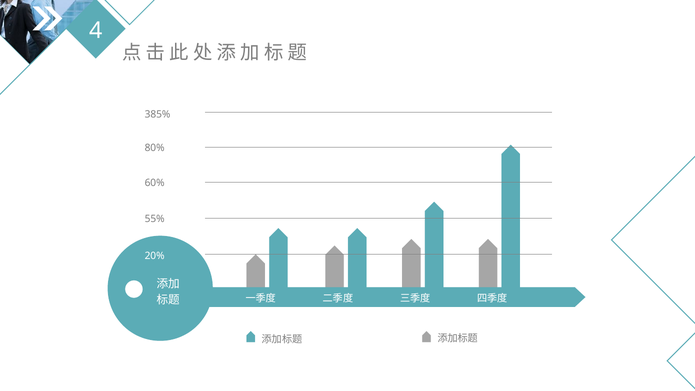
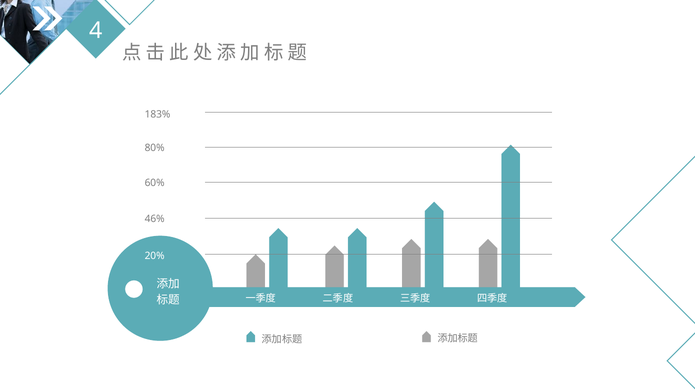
385%: 385% -> 183% (158, 114)
55%: 55% -> 46% (155, 219)
